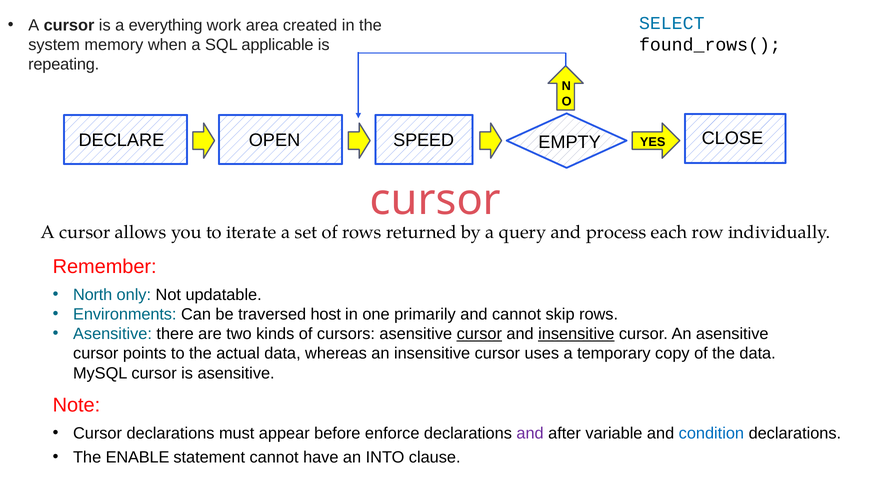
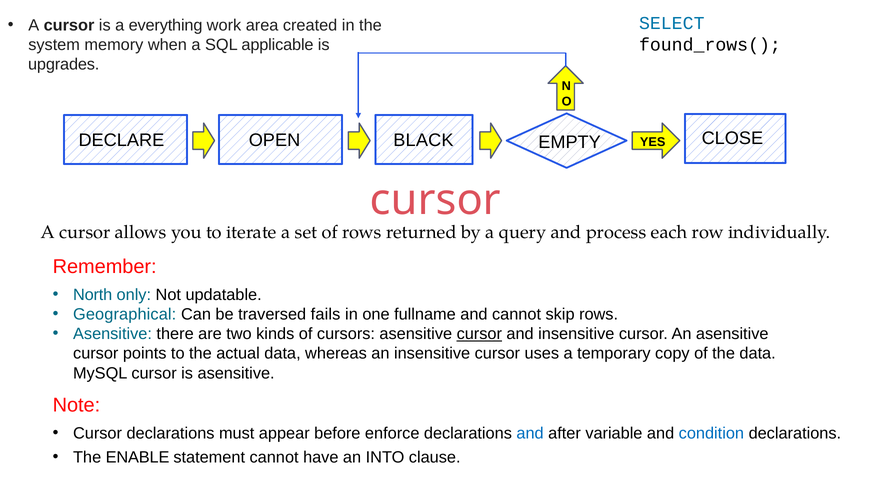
repeating: repeating -> upgrades (64, 64)
SPEED: SPEED -> BLACK (423, 140)
Environments: Environments -> Geographical (125, 314)
host: host -> fails (326, 314)
primarily: primarily -> fullname (425, 314)
insensitive underline: present -> none (576, 334)
and colour: purple -> blue (530, 433)
